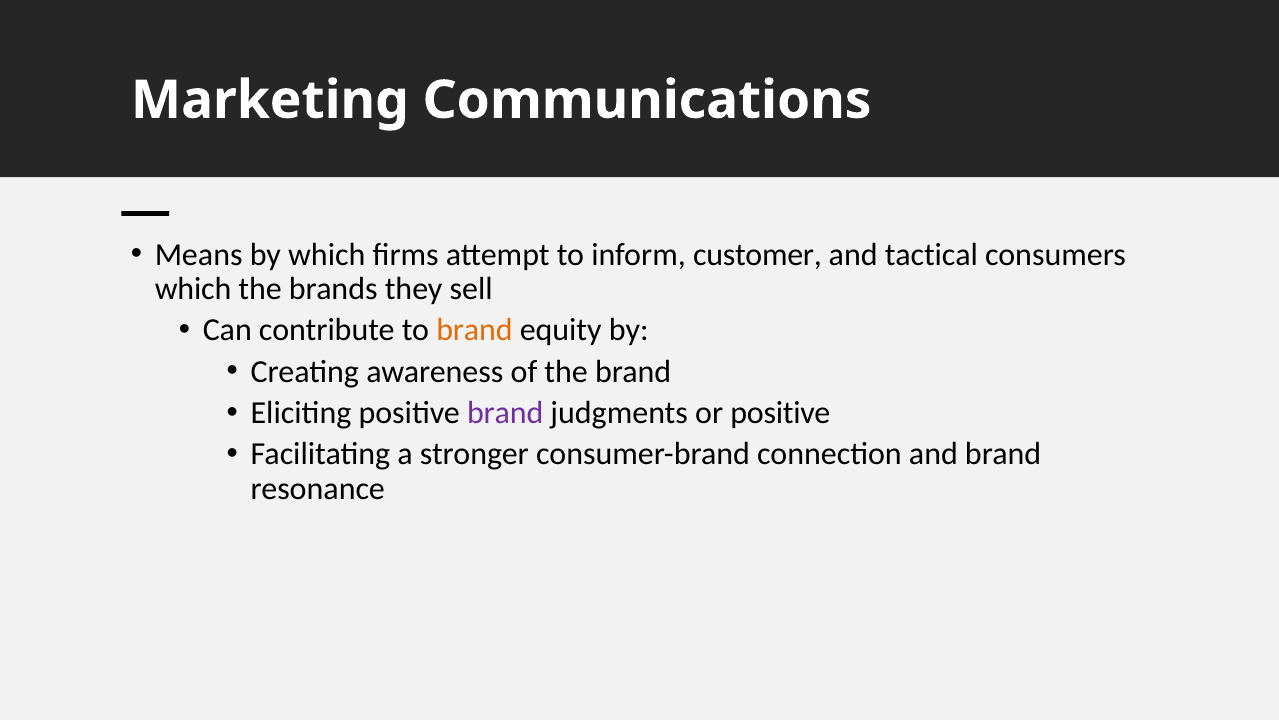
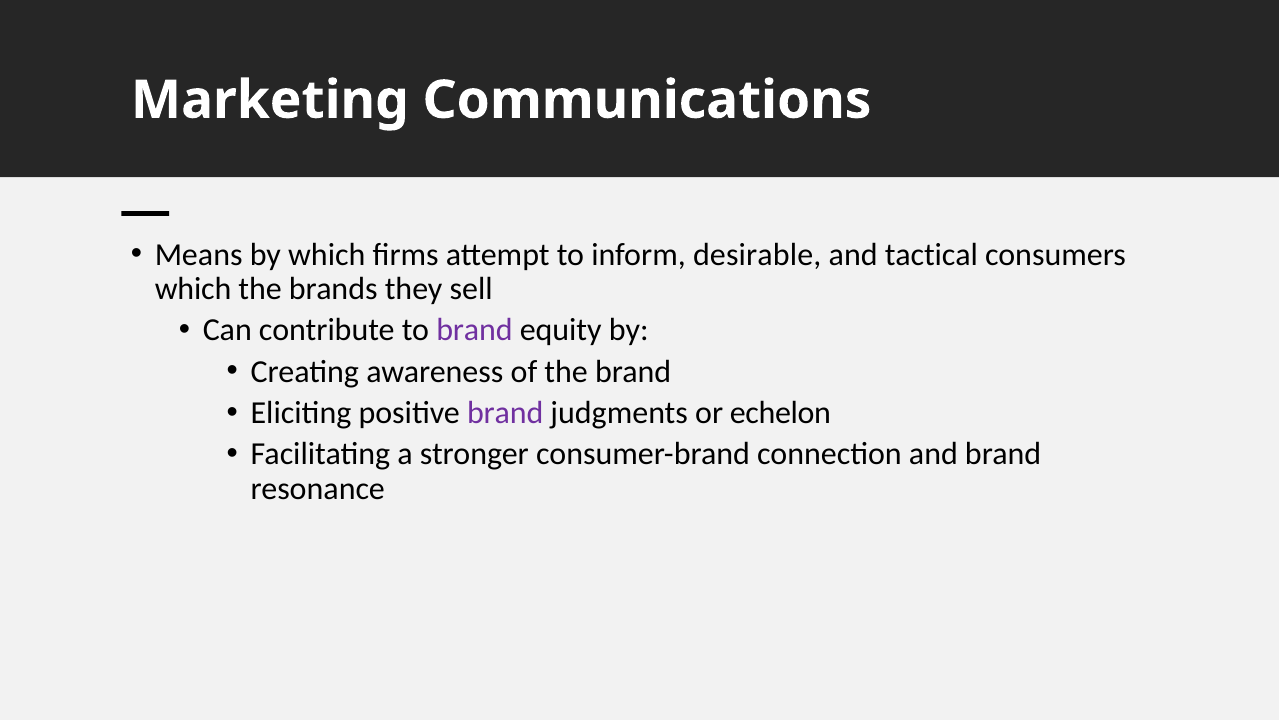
customer: customer -> desirable (757, 254)
brand colour: orange -> purple (474, 330)
or positive: positive -> echelon (780, 412)
